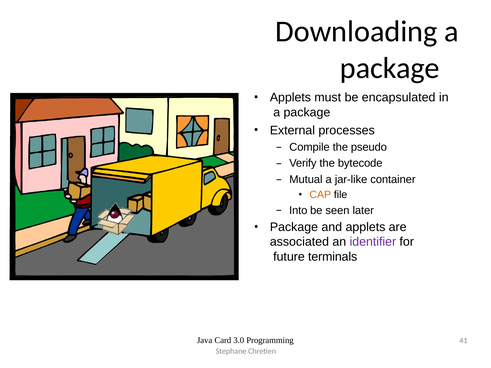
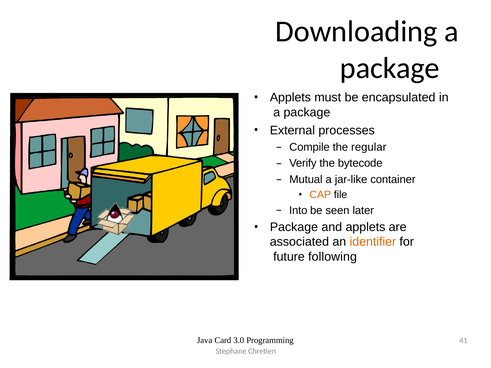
pseudo: pseudo -> regular (369, 147)
identifier colour: purple -> orange (373, 242)
terminals: terminals -> following (333, 257)
